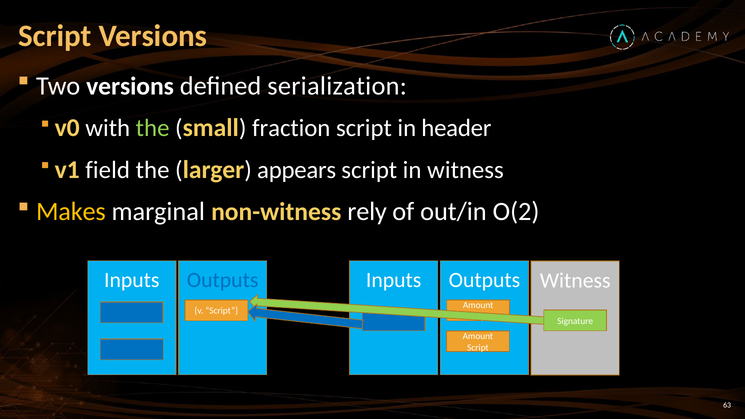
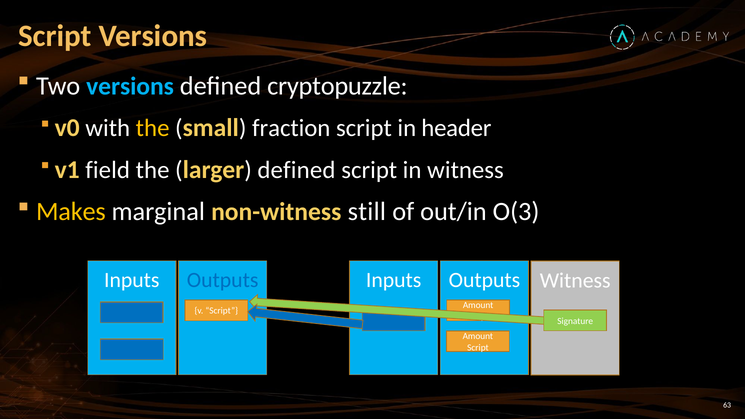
versions colour: white -> light blue (130, 86)
serialization: serialization -> cryptopuzzle (337, 86)
the colour: light green -> yellow (153, 128)
larger appears: appears -> defined (296, 170)
rely: rely -> still (367, 212)
O(2: O(2 -> O(3 (516, 212)
